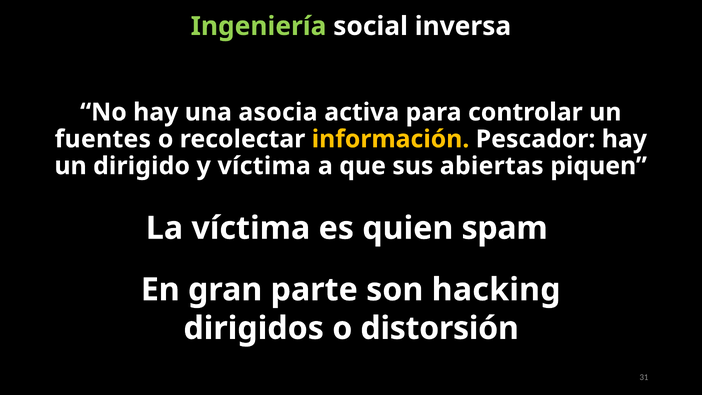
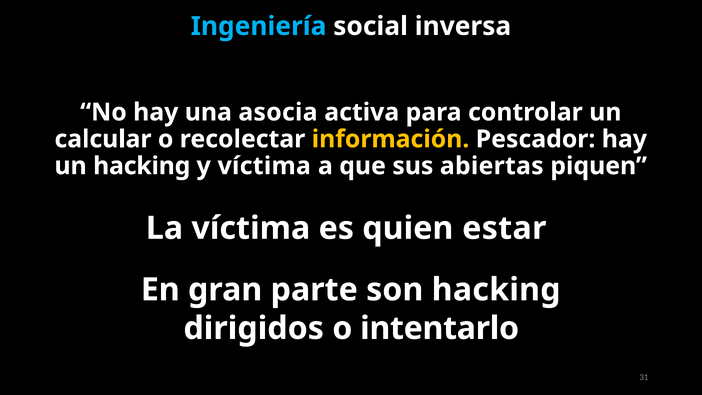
Ingeniería colour: light green -> light blue (259, 26)
fuentes: fuentes -> calcular (103, 139)
un dirigido: dirigido -> hacking (142, 166)
spam: spam -> estar (504, 228)
distorsión: distorsión -> intentarlo (440, 328)
